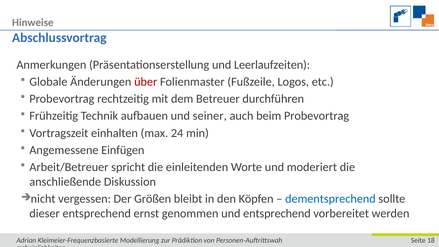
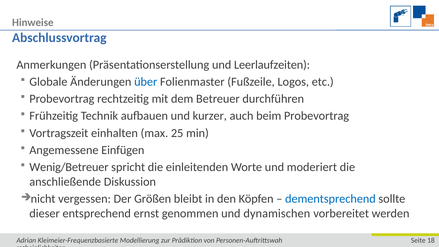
über colour: red -> blue (146, 82)
seiner: seiner -> kurzer (210, 116)
24: 24 -> 25 (177, 133)
Arbeit/Betreuer: Arbeit/Betreuer -> Wenig/Betreuer (69, 167)
und entsprechend: entsprechend -> dynamischen (277, 214)
